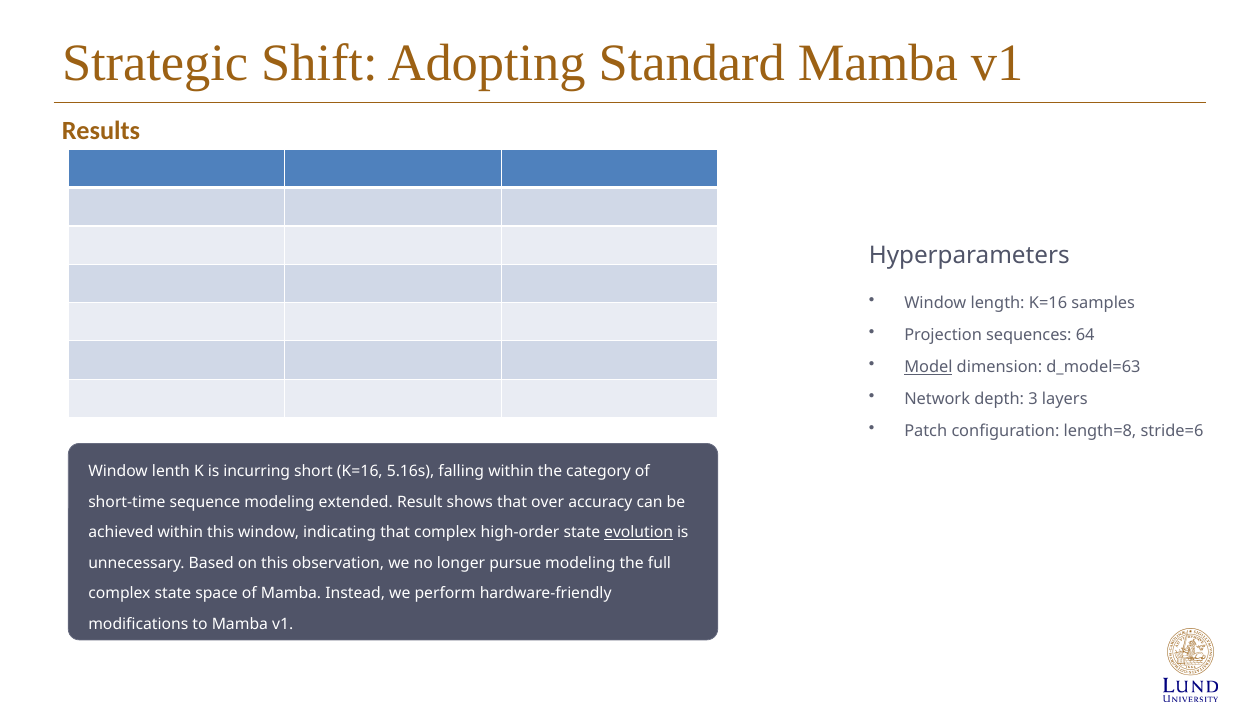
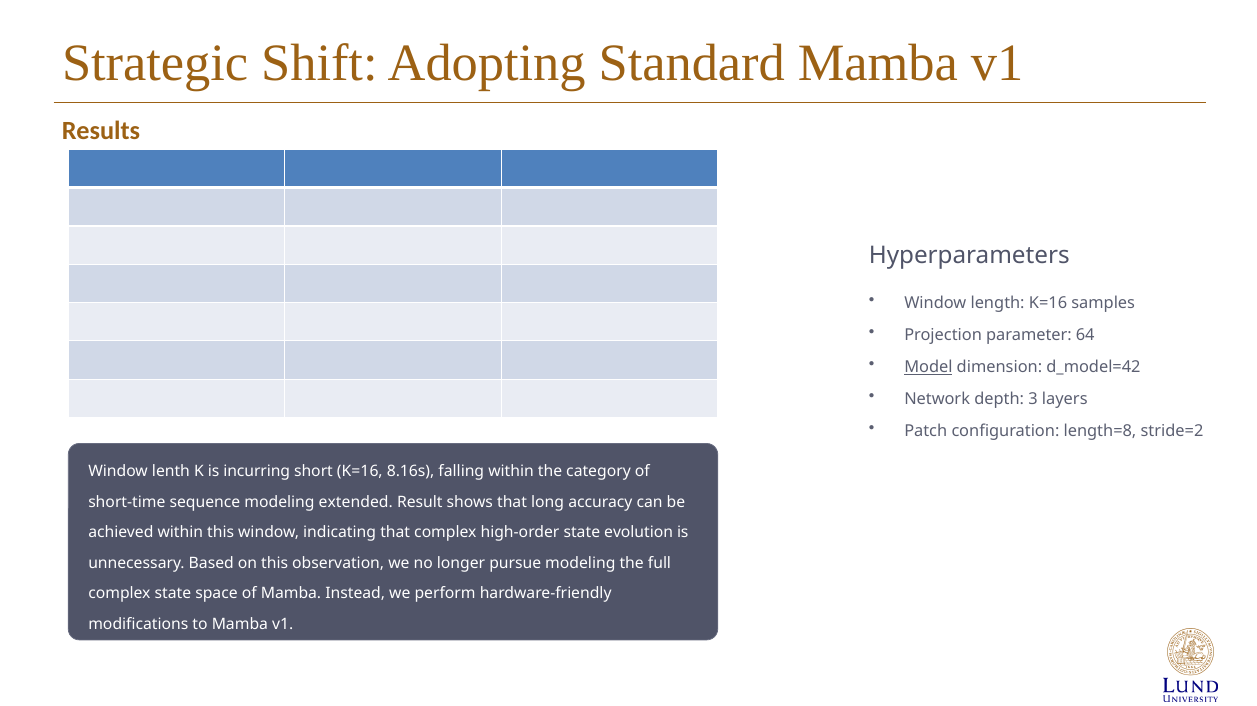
Projection sequences: sequences -> parameter (1029, 335)
d_model=63: d_model=63 -> d_model=42 (1094, 367)
stride=6: stride=6 -> stride=2 (1172, 431)
5.16s: 5.16s -> 8.16s (411, 472)
over: over -> long (548, 502)
evolution underline: present -> none (639, 533)
